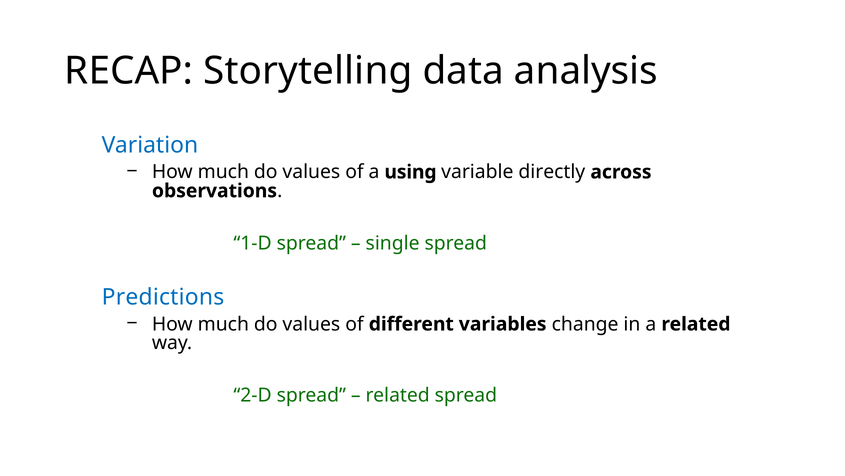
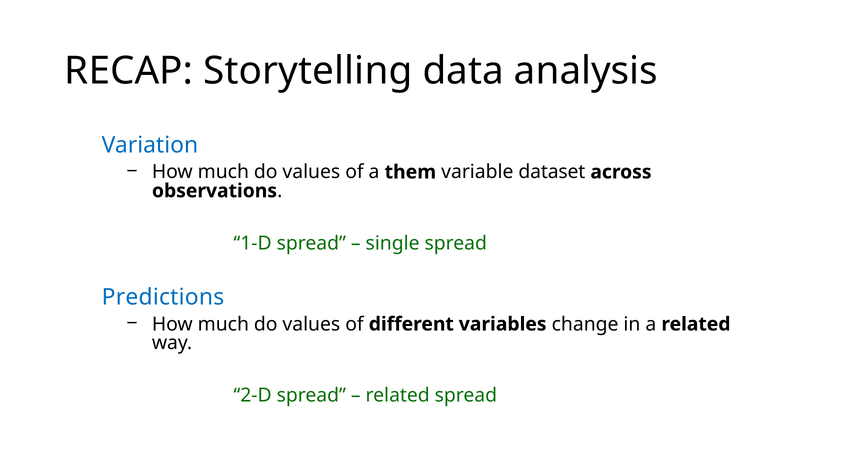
using: using -> them (410, 172)
directly: directly -> dataset (552, 172)
